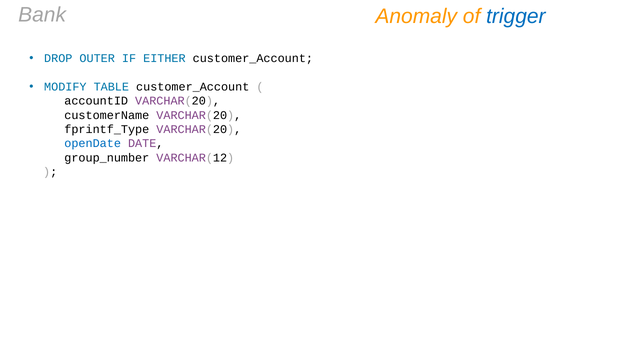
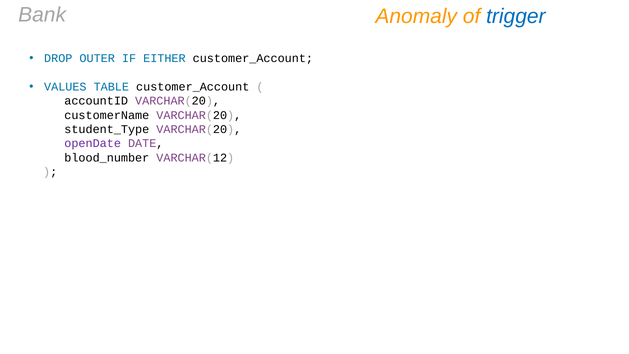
MODIFY: MODIFY -> VALUES (65, 87)
fprintf_Type: fprintf_Type -> student_Type (107, 129)
openDate colour: blue -> purple (93, 143)
group_number: group_number -> blood_number (107, 158)
